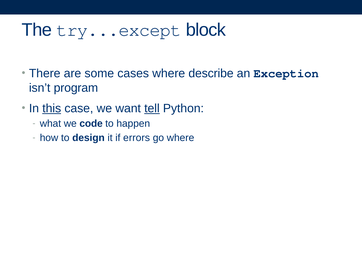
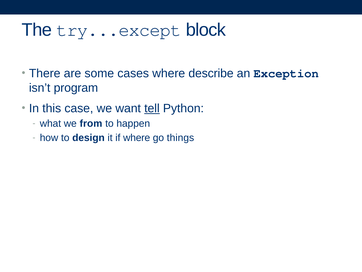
this underline: present -> none (52, 108)
code: code -> from (91, 123)
if errors: errors -> where (137, 137)
go where: where -> things (180, 137)
